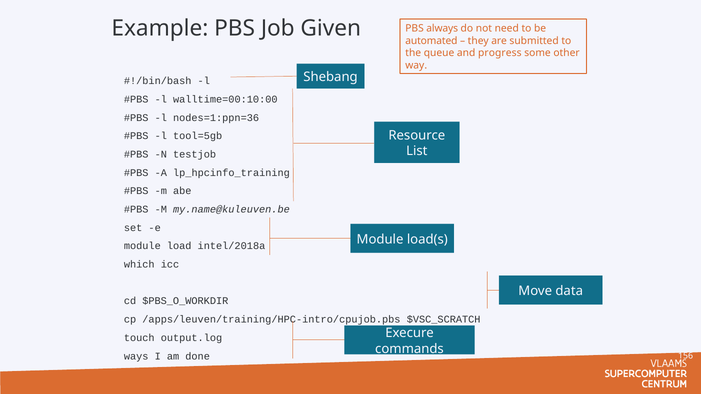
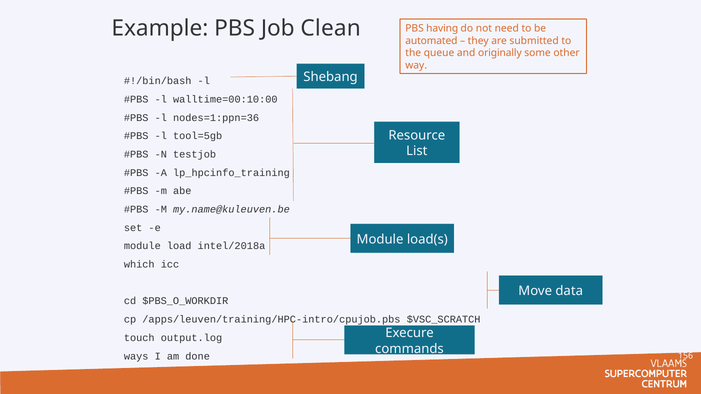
Given: Given -> Clean (331, 28)
always: always -> having (442, 29)
progress: progress -> originally (500, 53)
